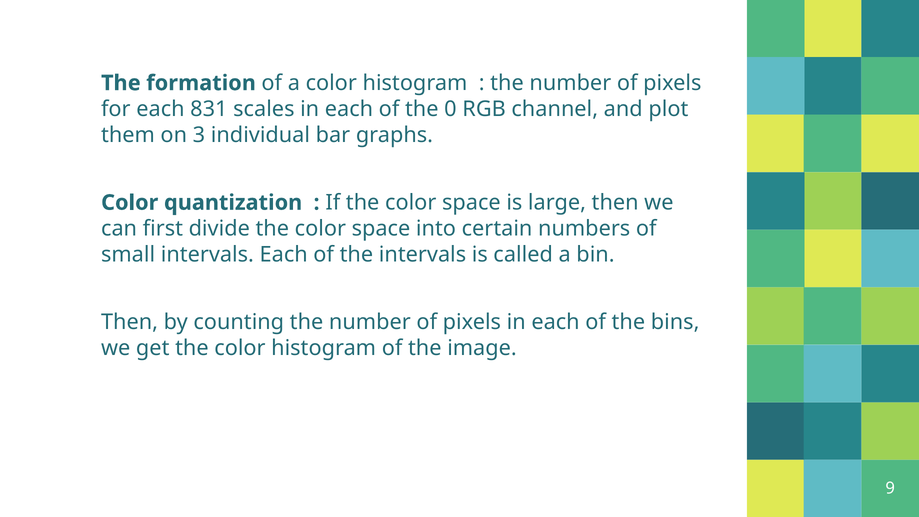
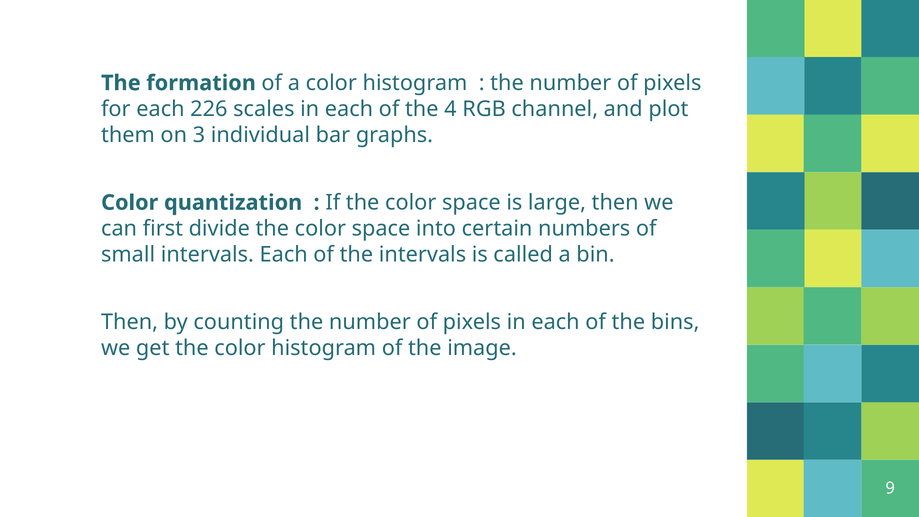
831: 831 -> 226 (209, 109)
0: 0 -> 4 (450, 109)
